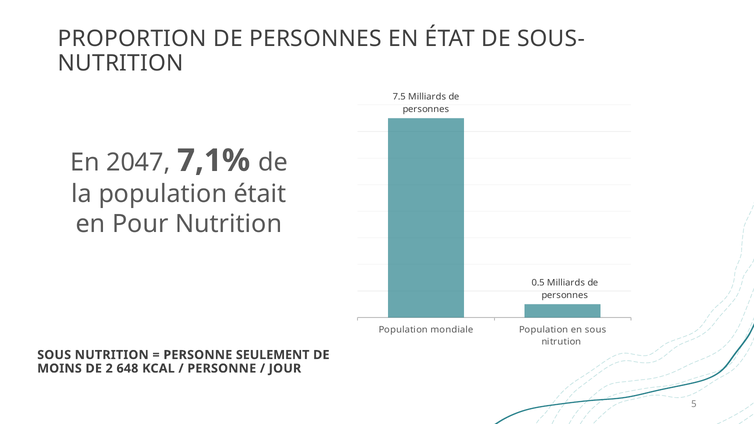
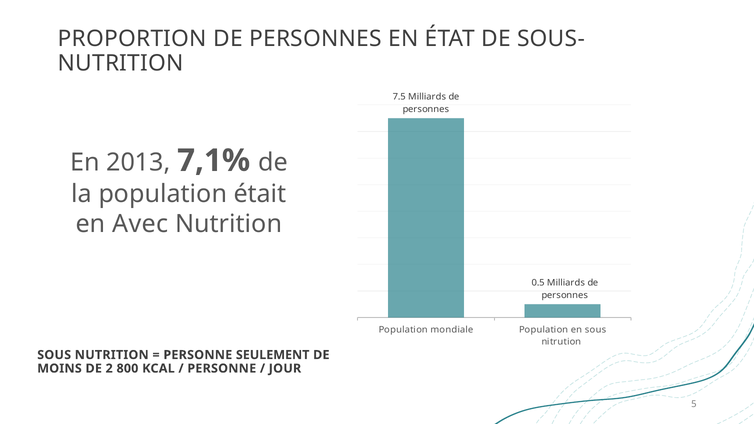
2047: 2047 -> 2013 (138, 163)
Pour: Pour -> Avec (140, 224)
648: 648 -> 800 (127, 369)
